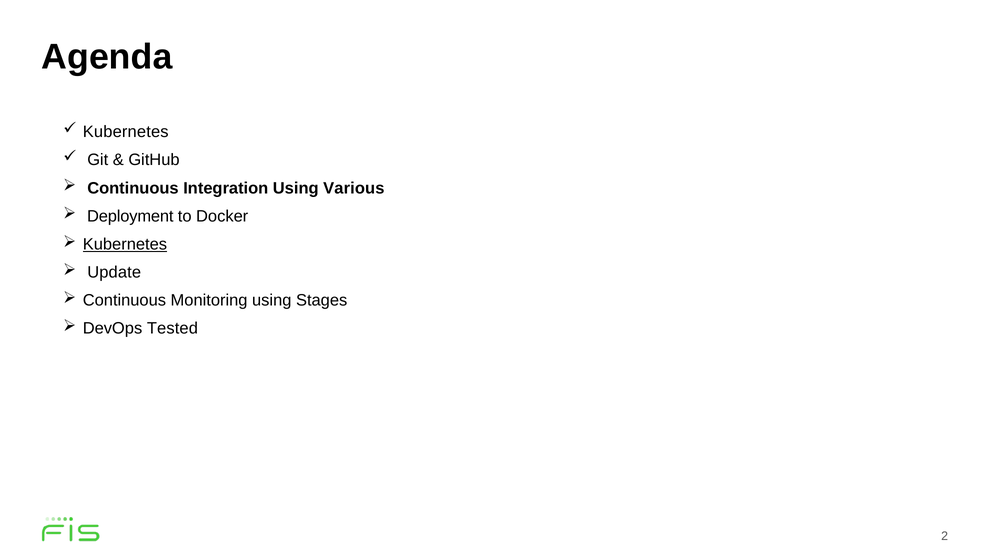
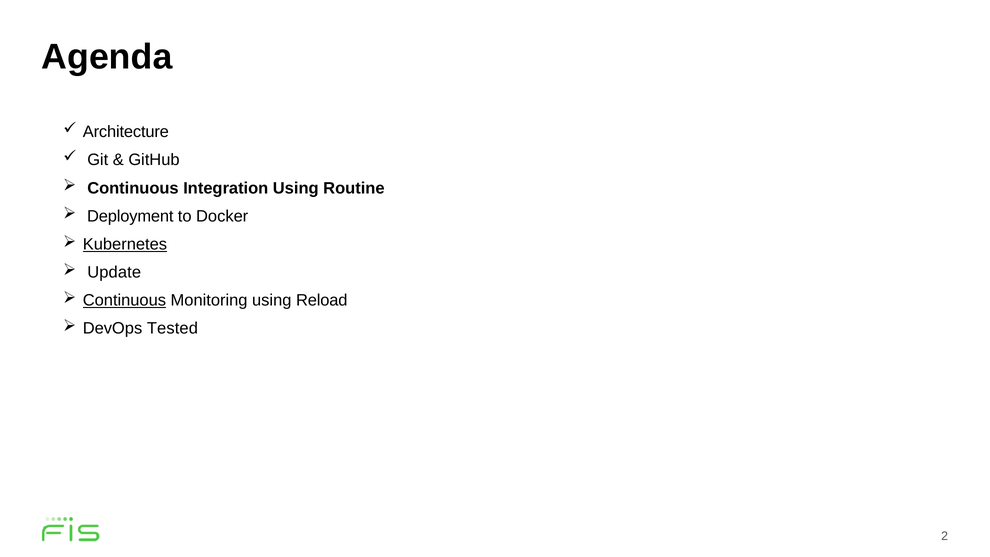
Kubernetes: Kubernetes -> Architecture (126, 132)
Various: Various -> Routine (354, 188)
Continuous underline: none -> present (124, 300)
Stages: Stages -> Reload (322, 300)
